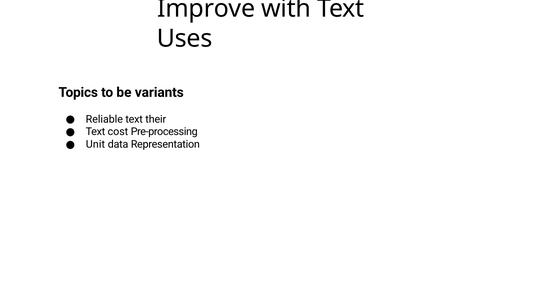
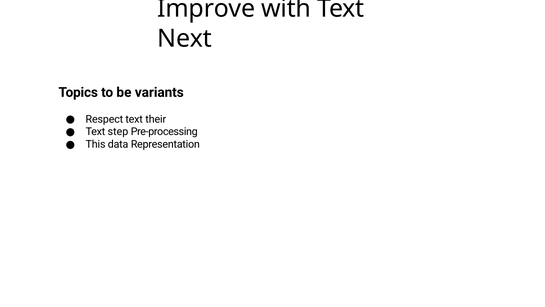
Uses: Uses -> Next (185, 38)
Reliable: Reliable -> Respect (104, 119)
cost: cost -> step (118, 132)
Unit: Unit -> This (96, 144)
